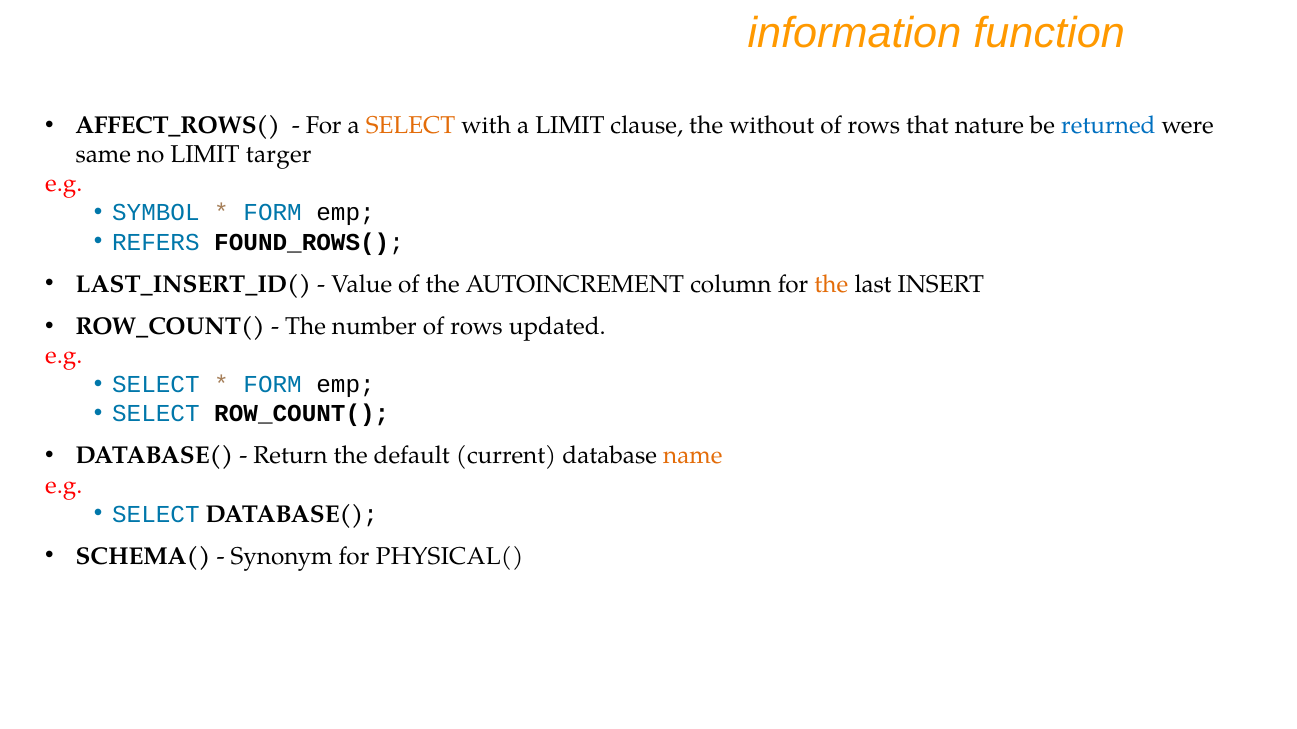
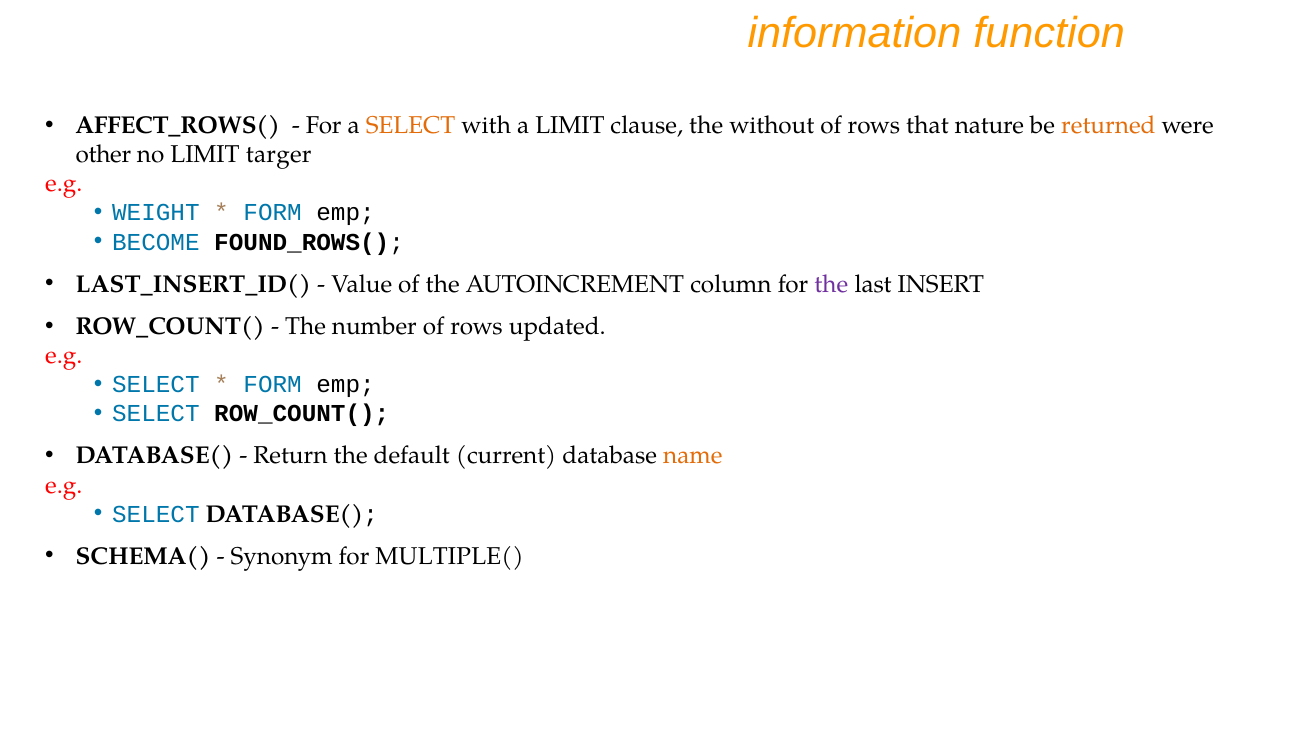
returned colour: blue -> orange (1108, 126)
same: same -> other (103, 155)
SYMBOL: SYMBOL -> WEIGHT (156, 213)
REFERS: REFERS -> BECOME (156, 242)
the colour: orange -> purple (831, 284)
PHYSICAL(: PHYSICAL( -> MULTIPLE( (450, 557)
